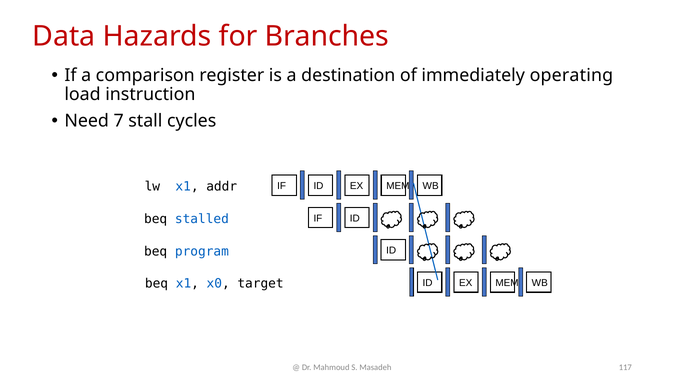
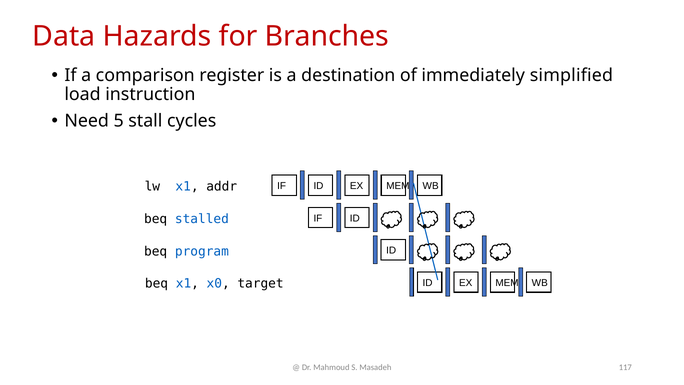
operating: operating -> simplified (571, 75)
7: 7 -> 5 (119, 121)
